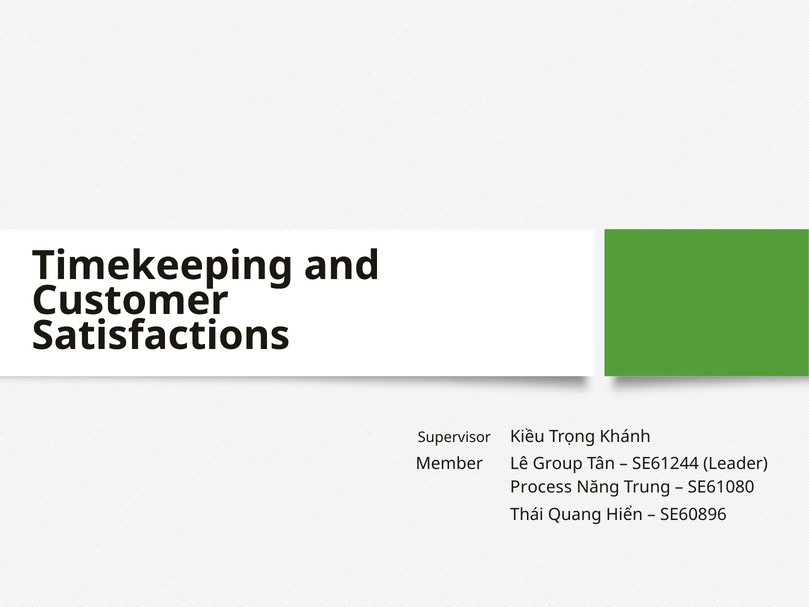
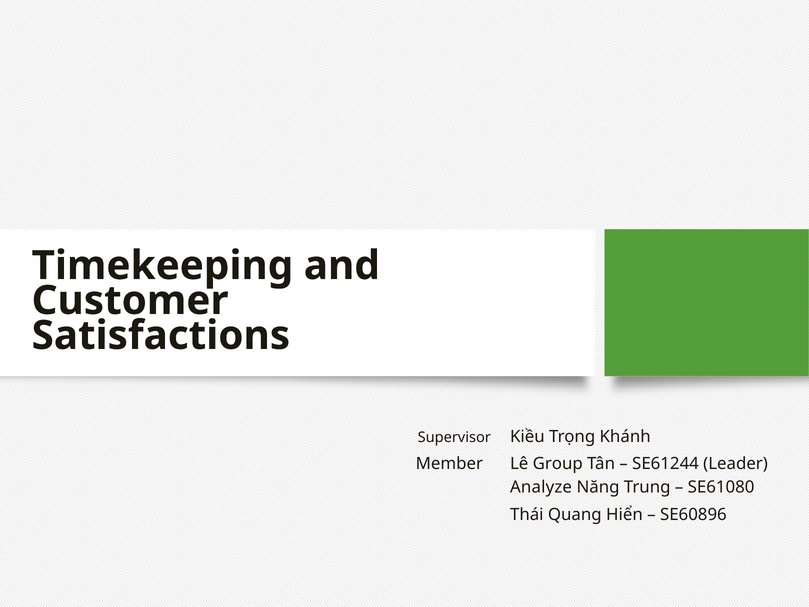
Process: Process -> Analyze (541, 487)
